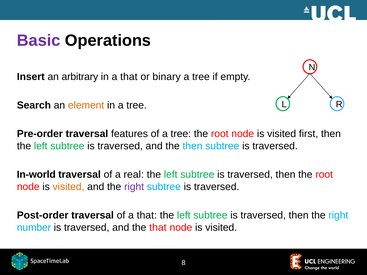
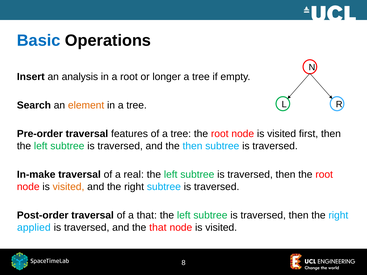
Basic colour: purple -> blue (39, 41)
arbitrary: arbitrary -> analysis (80, 77)
in a that: that -> root (129, 77)
binary: binary -> longer (167, 77)
In-world: In-world -> In-make (36, 175)
right colour: purple -> black (134, 187)
number: number -> applied (34, 228)
